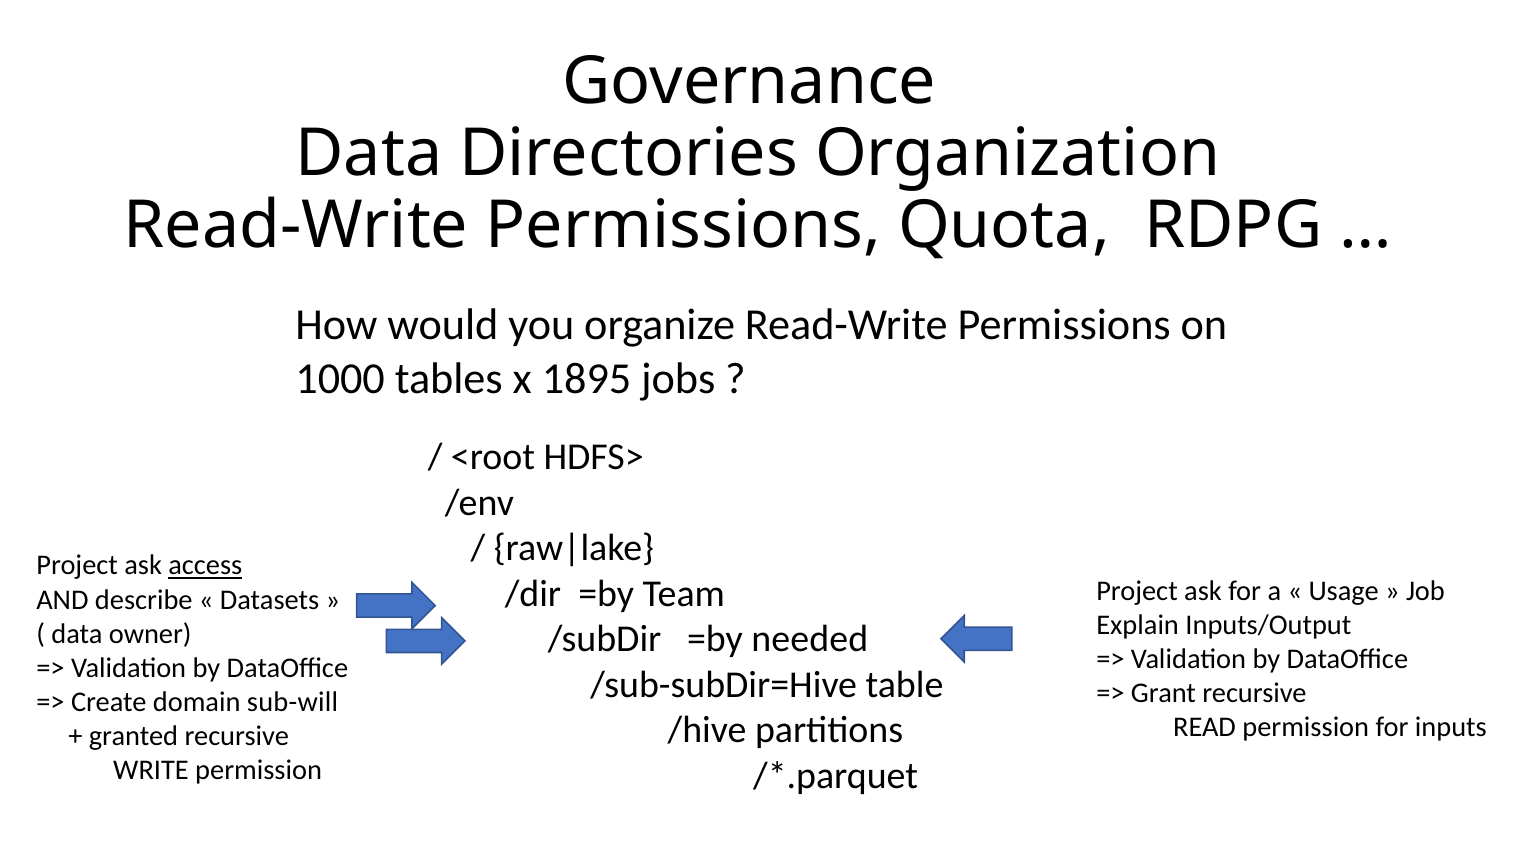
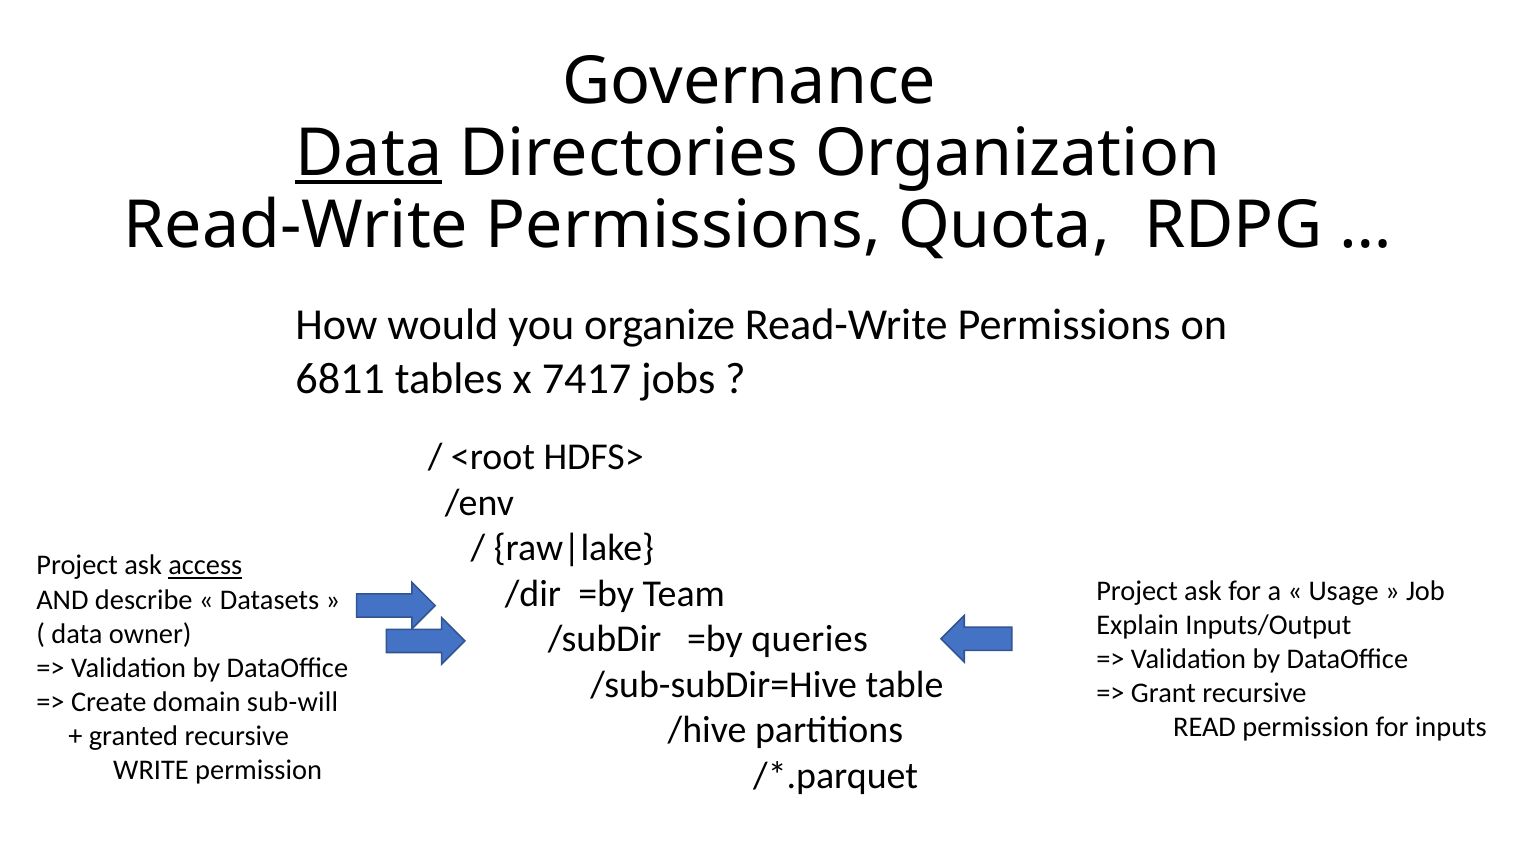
Data underline: none -> present (369, 154)
1000: 1000 -> 6811 (340, 378)
1895: 1895 -> 7417 (587, 378)
needed: needed -> queries (810, 639)
